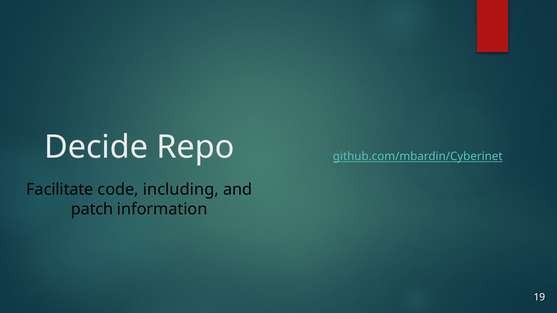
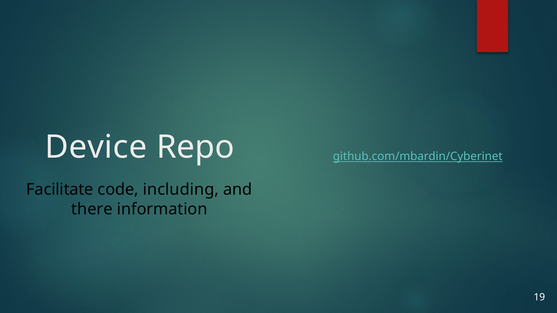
Decide: Decide -> Device (96, 147)
patch: patch -> there (92, 209)
